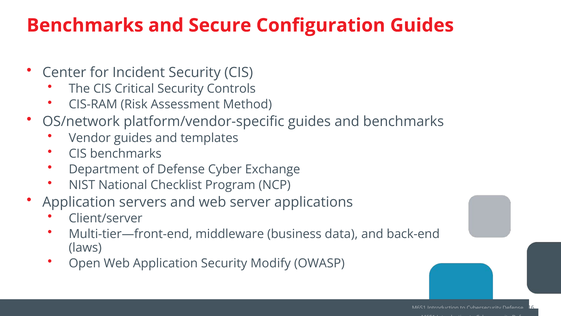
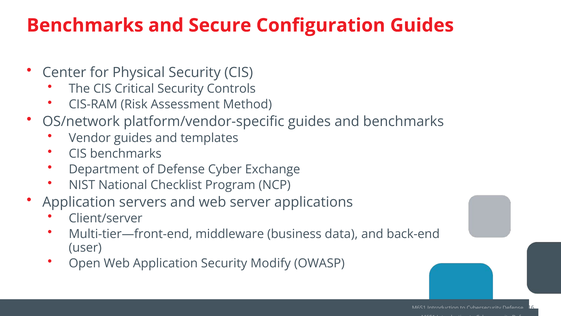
Incident: Incident -> Physical (139, 72)
laws: laws -> user (85, 247)
